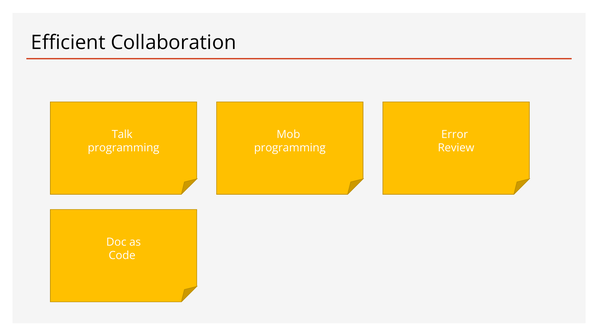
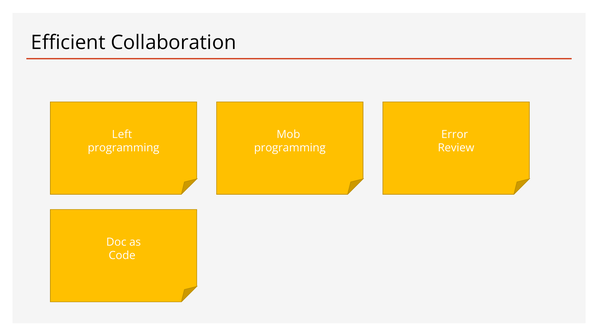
Talk: Talk -> Left (122, 135)
